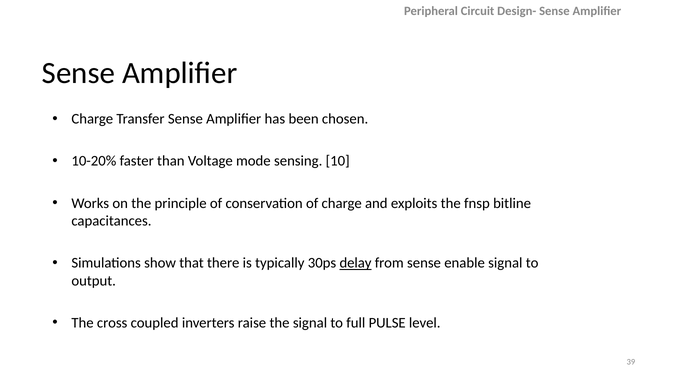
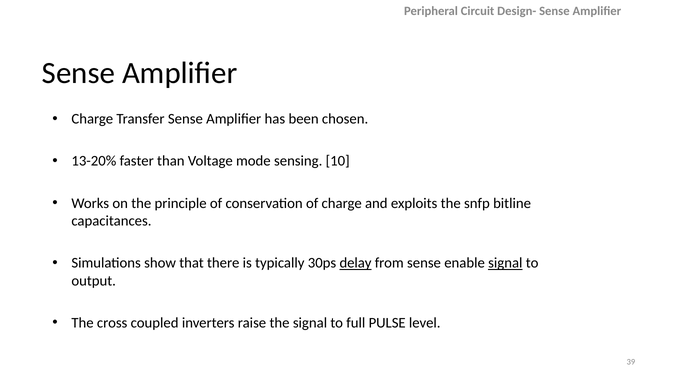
10-20%: 10-20% -> 13-20% (94, 161)
fnsp: fnsp -> snfp (477, 203)
signal underline: none -> present (505, 263)
